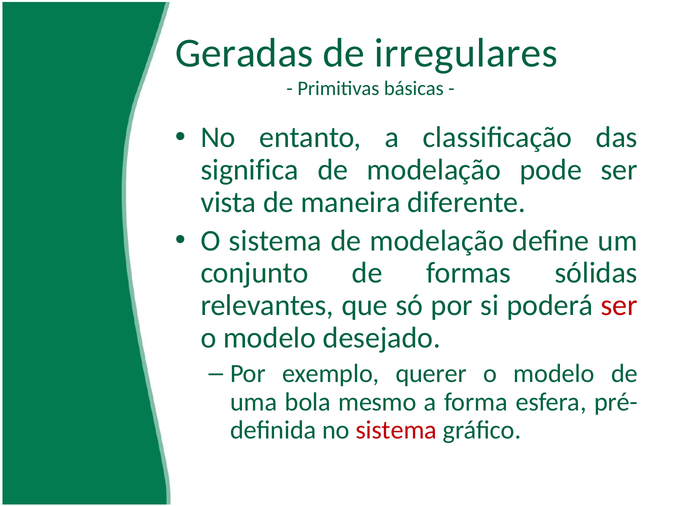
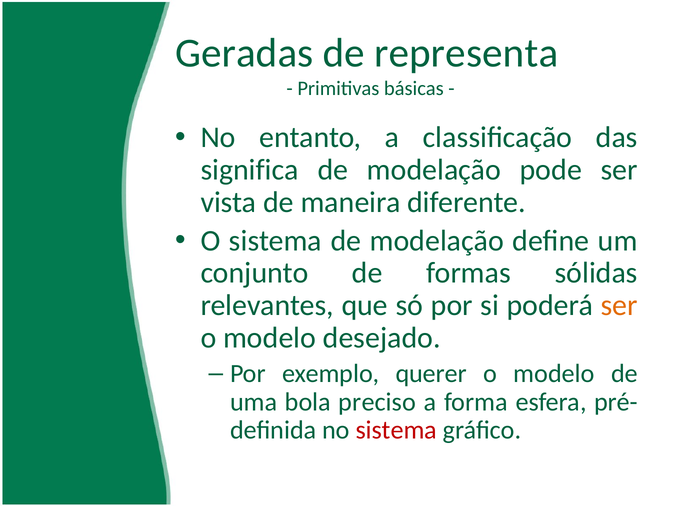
irregulares: irregulares -> representa (466, 53)
ser colour: red -> orange (619, 305)
mesmo: mesmo -> preciso (377, 402)
